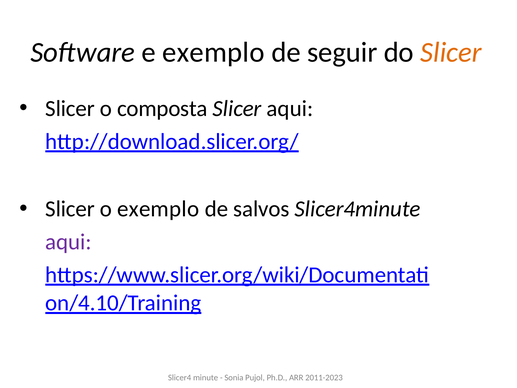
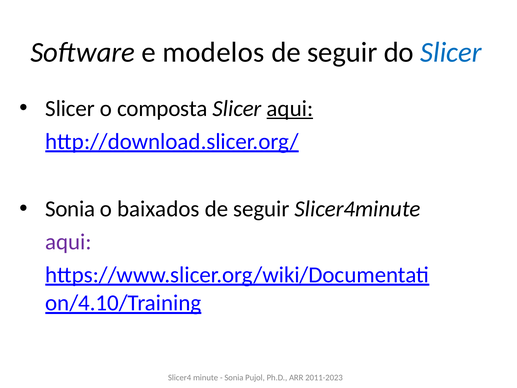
e exemplo: exemplo -> modelos (213, 52)
Slicer colour: orange -> blue (451, 52)
aqui underline: none -> present (290, 108)
Slicer: Slicer -> Sonia (70, 209)
o exemplo: exemplo -> baixados (158, 209)
salvos: salvos -> seguir (261, 209)
